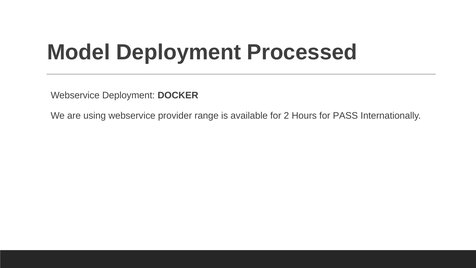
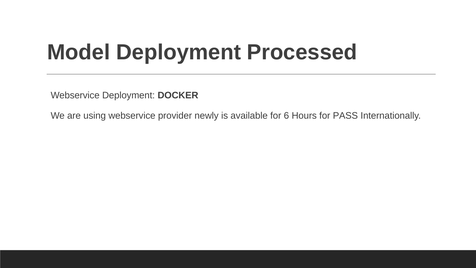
range: range -> newly (207, 116)
2: 2 -> 6 (286, 116)
